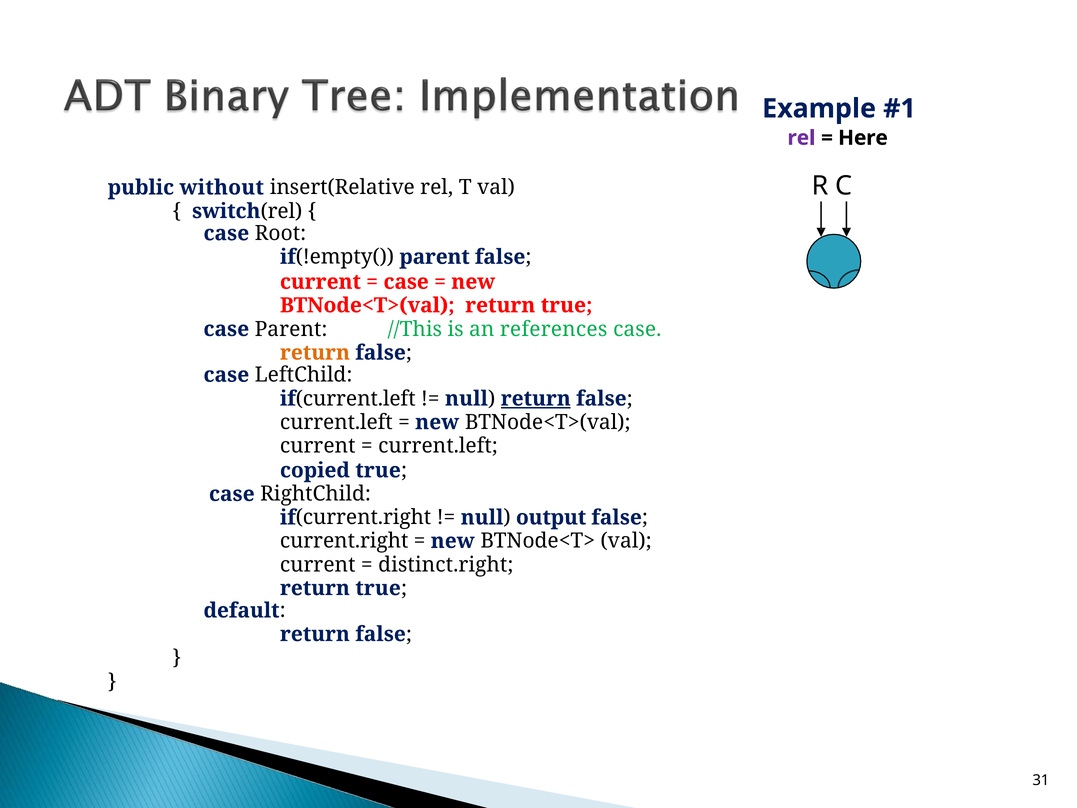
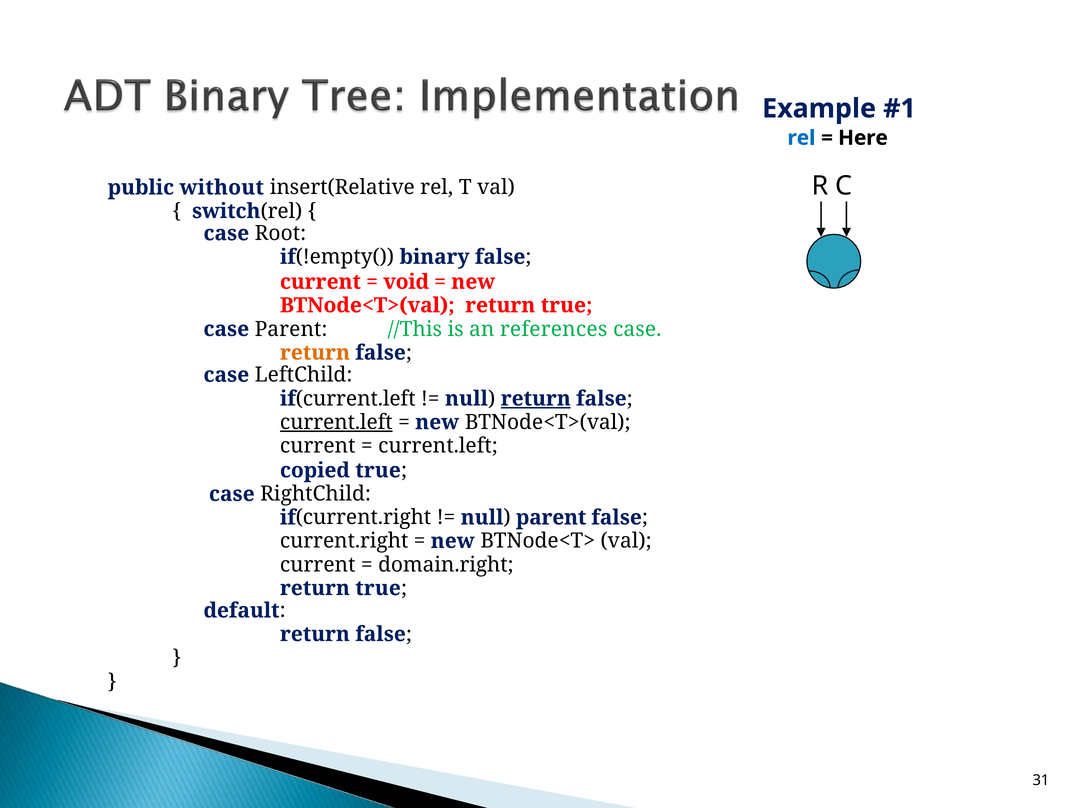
rel colour: purple -> blue (801, 138)
if(!empty( parent: parent -> binary (435, 257)
case: case -> void (406, 282)
current.left underline: none -> present (336, 422)
null output: output -> parent (551, 517)
distinct.right: distinct.right -> domain.right (446, 565)
